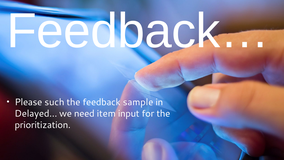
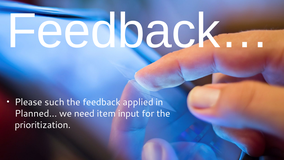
sample: sample -> applied (138, 102)
Delayed…: Delayed… -> Planned… (36, 113)
